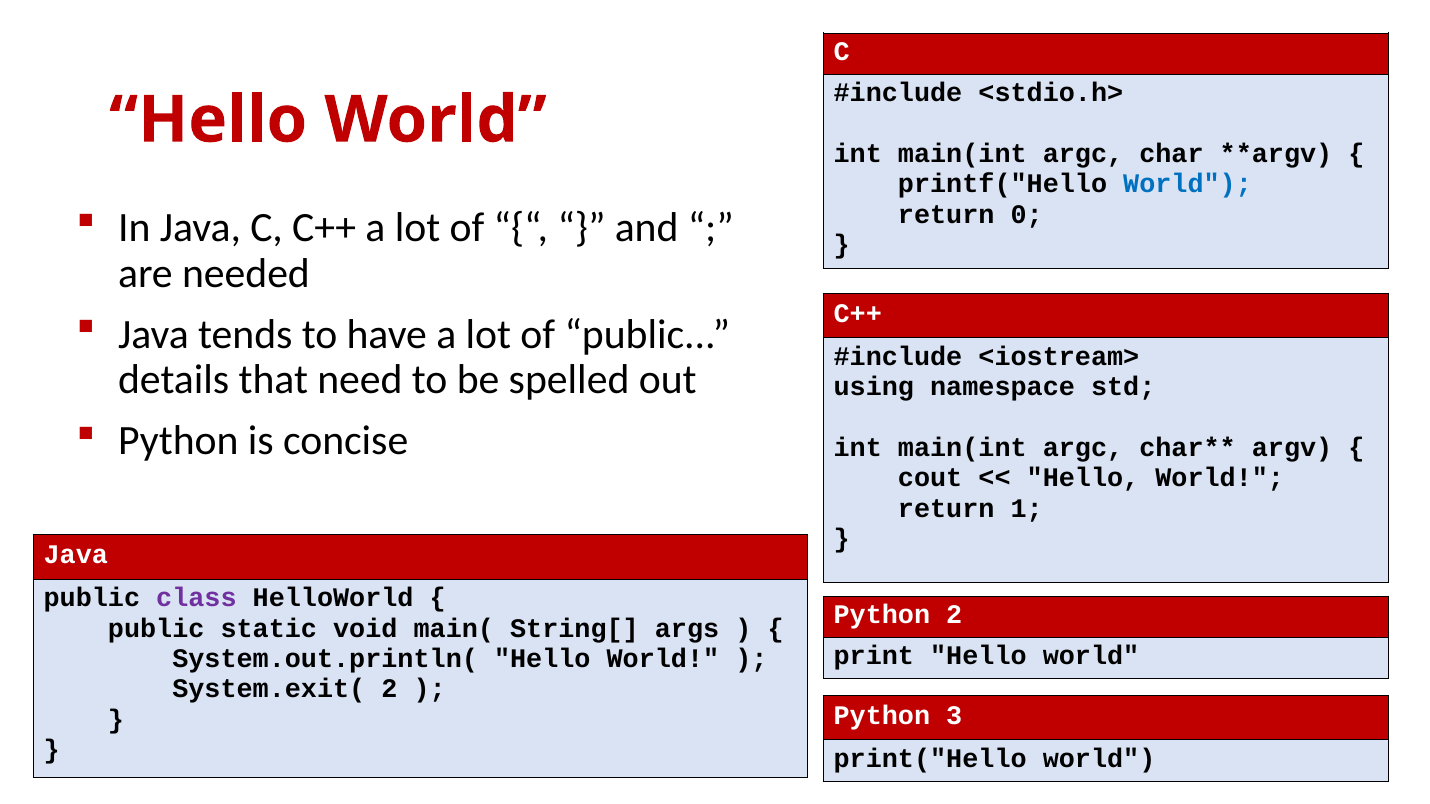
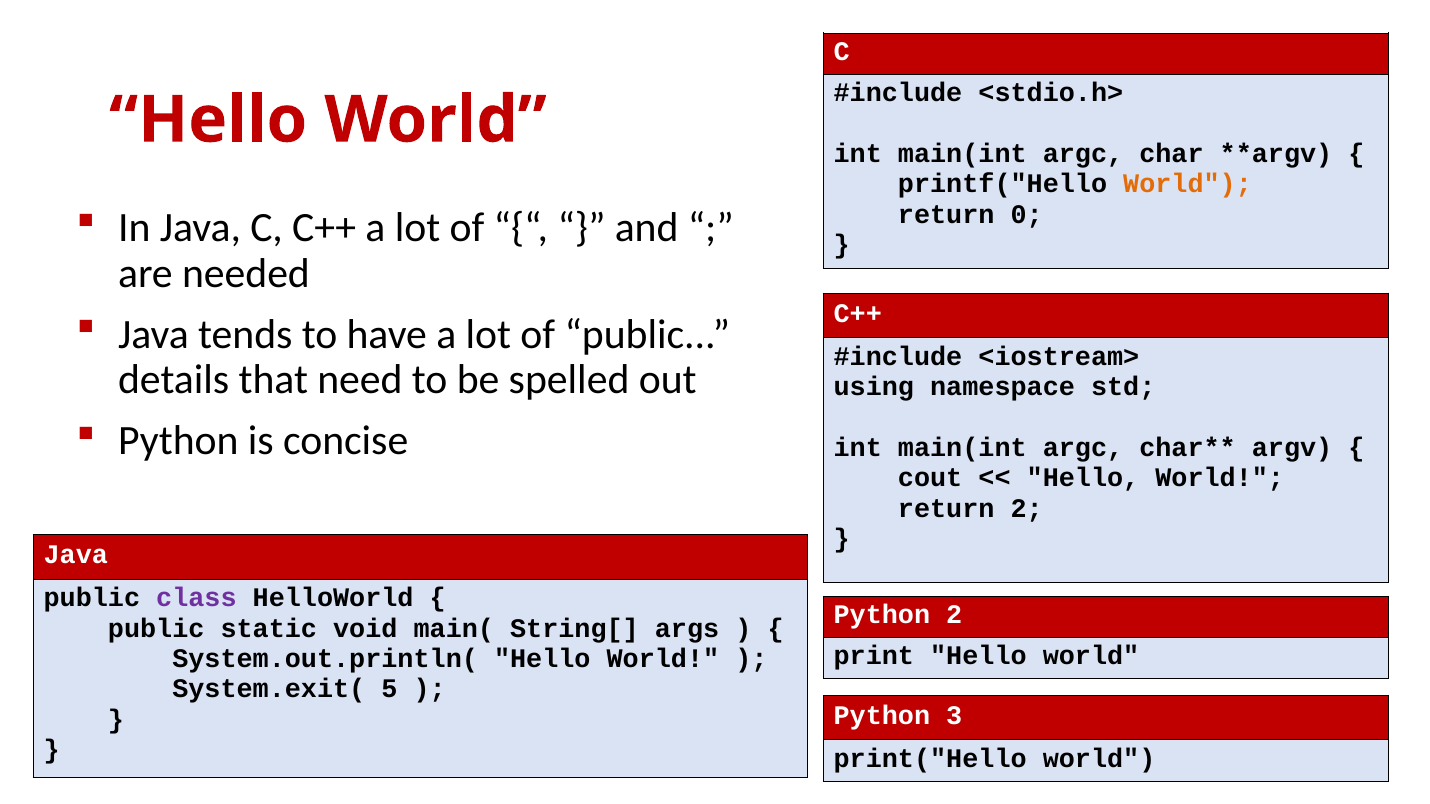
World colour: blue -> orange (1188, 184)
return 1: 1 -> 2 (1027, 508)
System.exit( 2: 2 -> 5 (389, 689)
